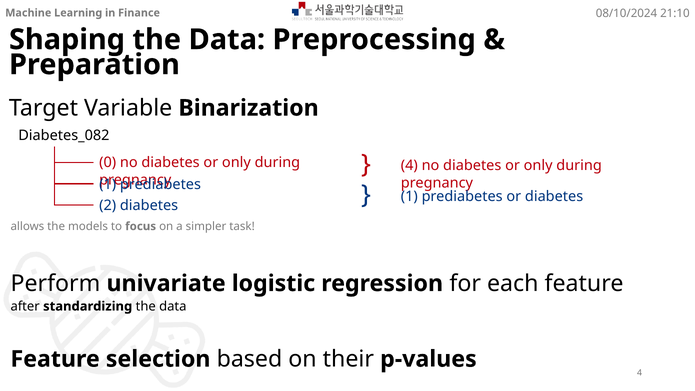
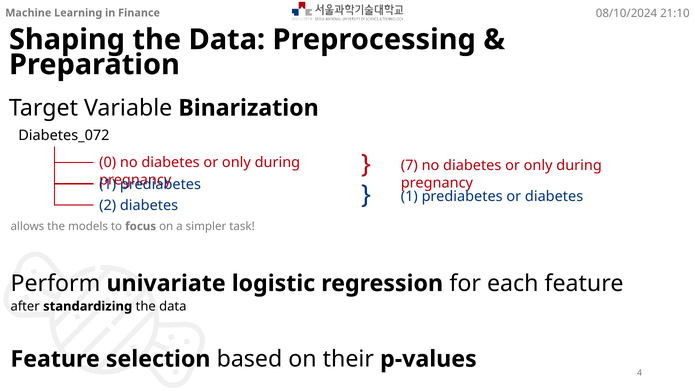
Diabetes_082: Diabetes_082 -> Diabetes_072 (64, 136)
4: 4 -> 7 (409, 166)
